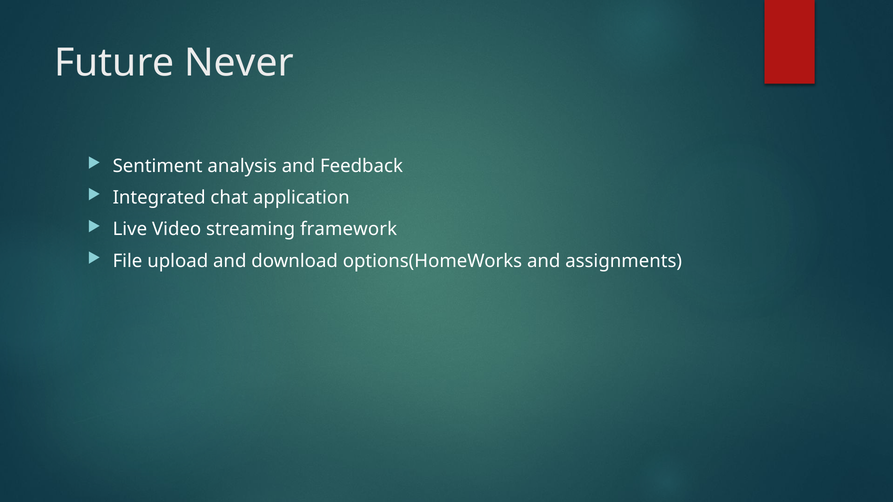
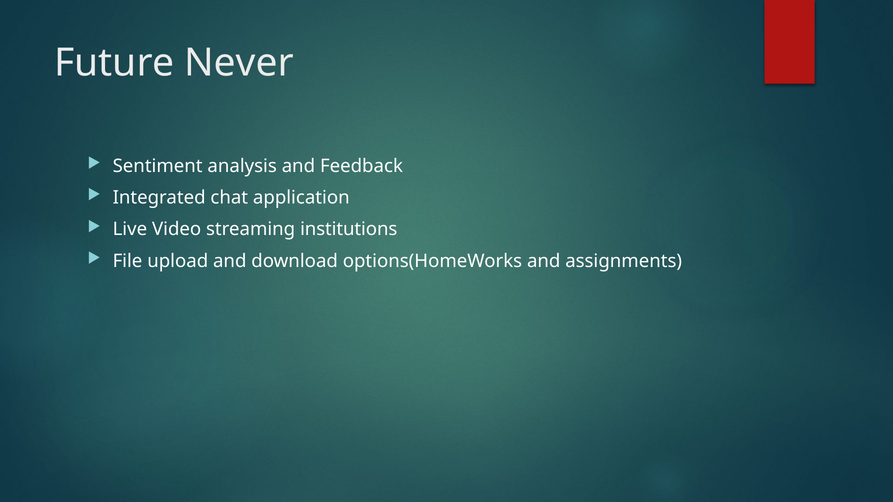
framework: framework -> institutions (349, 229)
